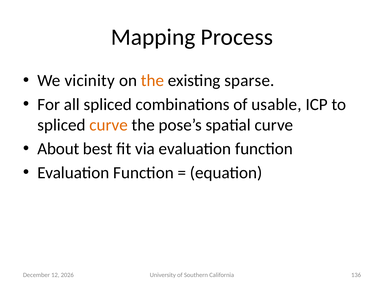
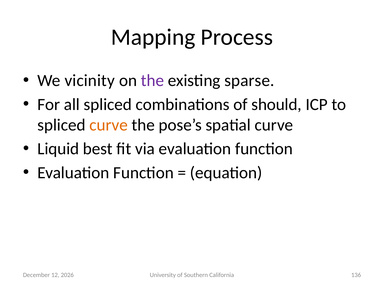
the colour: orange -> purple (152, 81)
usable: usable -> should (277, 104)
About: About -> Liquid (58, 149)
